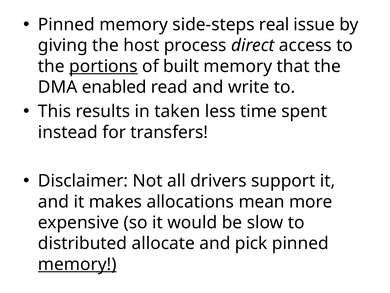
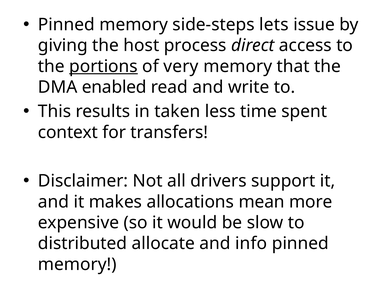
real: real -> lets (274, 25)
built: built -> very (181, 66)
instead: instead -> context (68, 132)
pick: pick -> info (251, 243)
memory underline: present -> none (77, 264)
